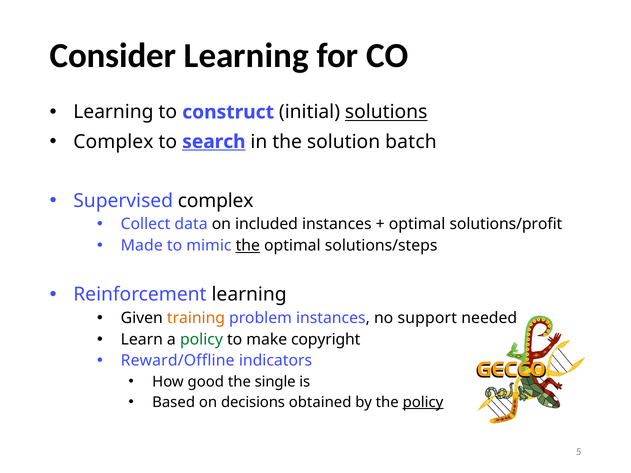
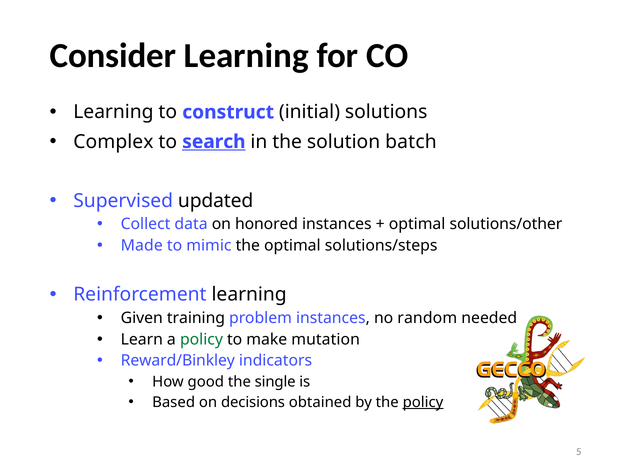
solutions underline: present -> none (386, 112)
Supervised complex: complex -> updated (216, 201)
included: included -> honored (267, 224)
solutions/profit: solutions/profit -> solutions/other (506, 224)
the underline: present -> none (248, 246)
training colour: orange -> black (196, 318)
support: support -> random (427, 318)
copyright: copyright -> mutation (326, 339)
Reward/Offline: Reward/Offline -> Reward/Binkley (178, 361)
